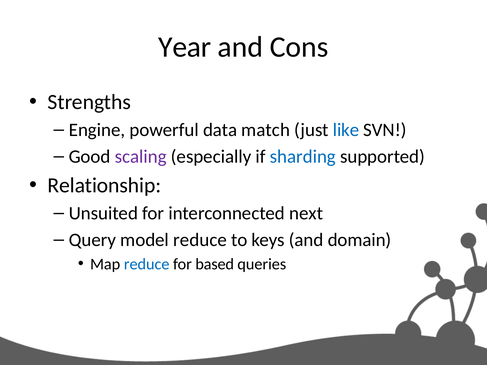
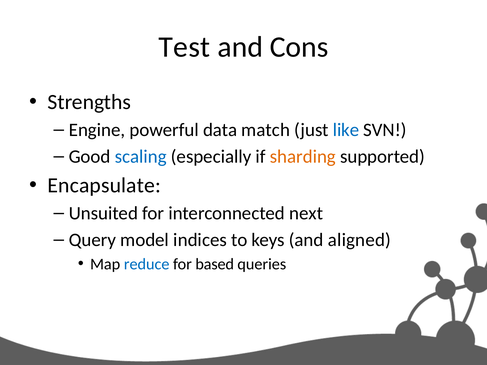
Year: Year -> Test (184, 47)
scaling colour: purple -> blue (141, 157)
sharding colour: blue -> orange (303, 157)
Relationship: Relationship -> Encapsulate (104, 186)
model reduce: reduce -> indices (200, 240)
domain: domain -> aligned (359, 240)
